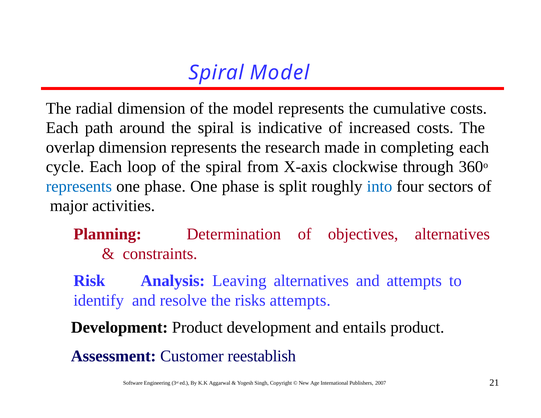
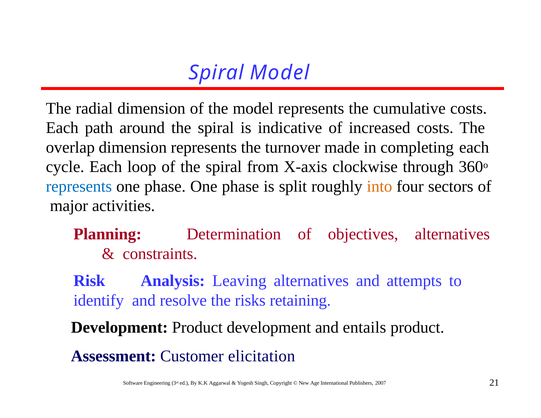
research: research -> turnover (293, 147)
into colour: blue -> orange (380, 186)
risks attempts: attempts -> retaining (300, 300)
reestablish: reestablish -> elicitation (262, 356)
